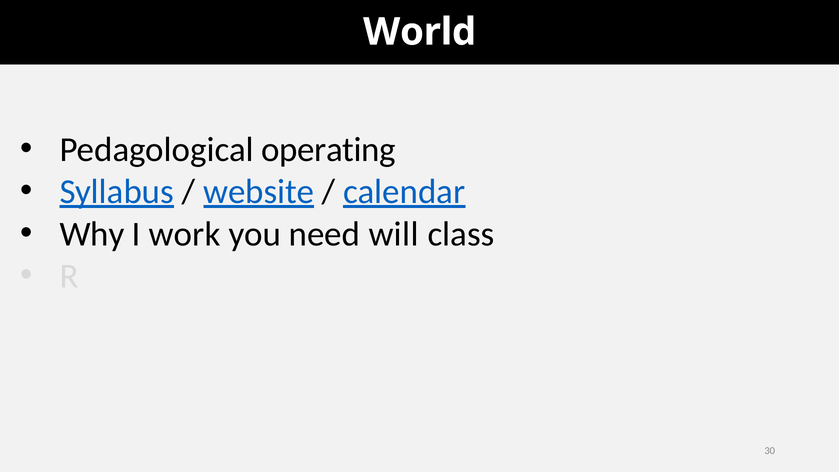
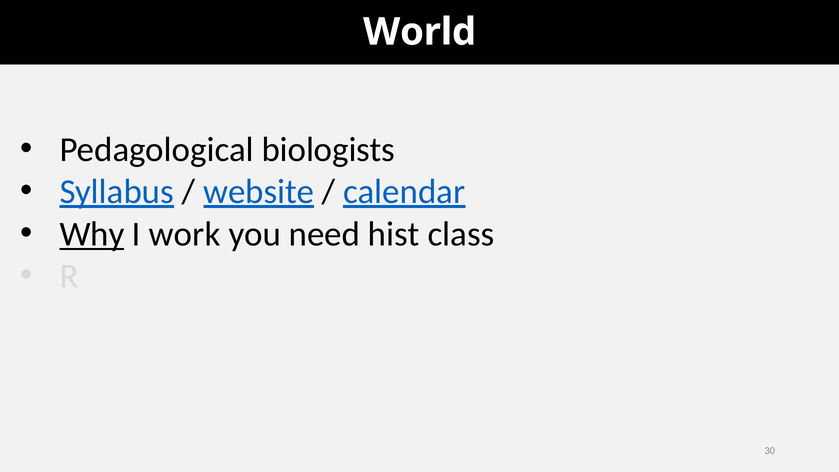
operating: operating -> biologists (328, 150)
Why underline: none -> present (92, 234)
will: will -> hist (394, 234)
